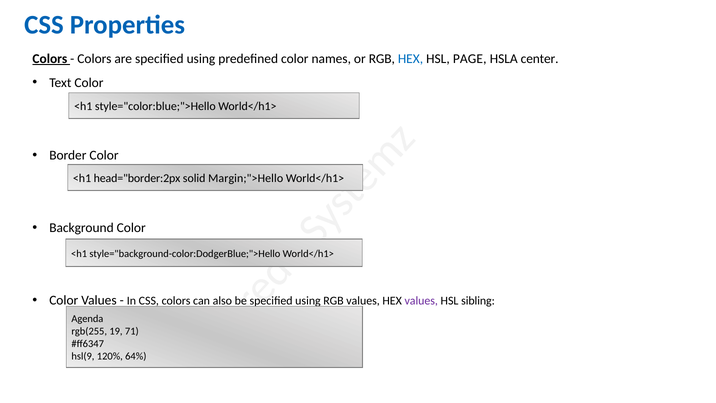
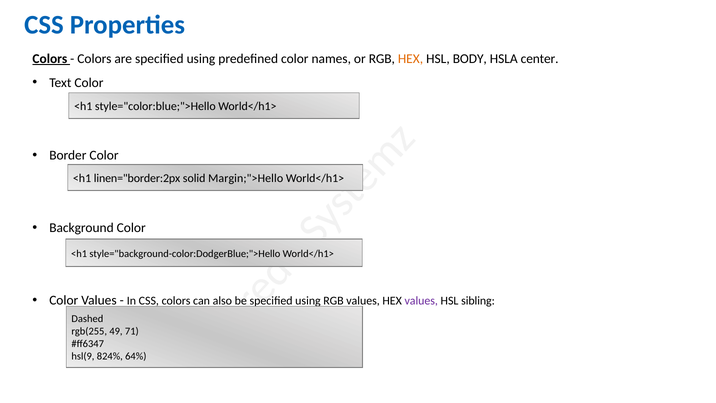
HEX colour: blue -> orange (411, 59)
PAGE: PAGE -> BODY (470, 59)
head="border:2px: head="border:2px -> linen="border:2px (137, 178)
Agenda: Agenda -> Dashed (87, 319)
19: 19 -> 49 (116, 331)
120%: 120% -> 824% (110, 356)
